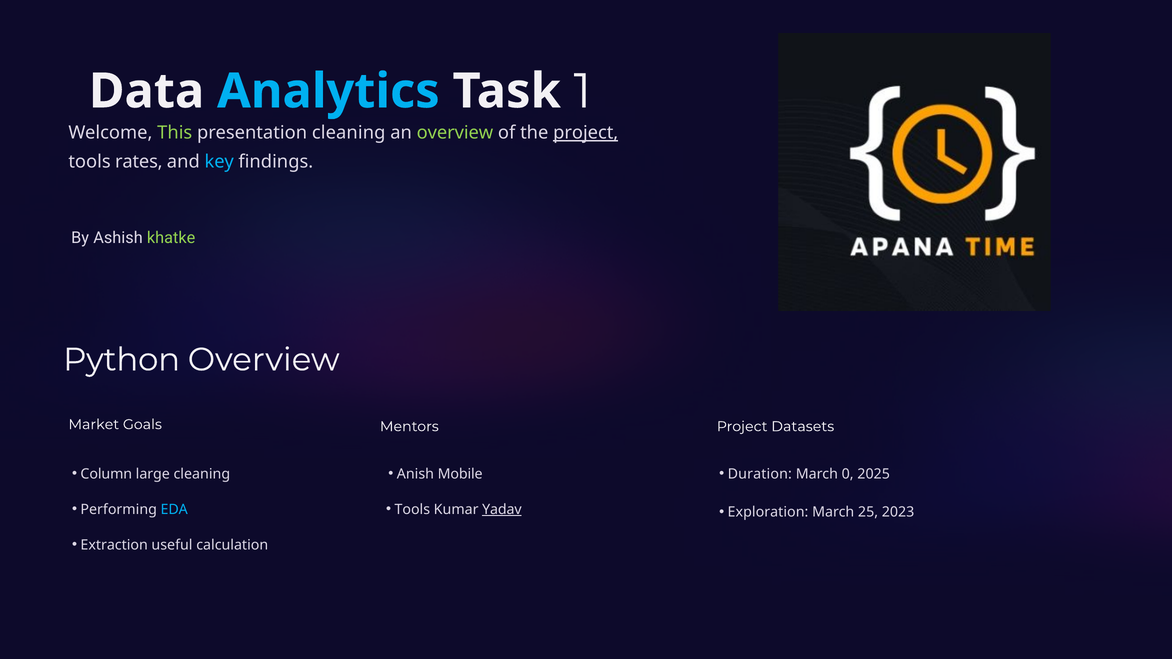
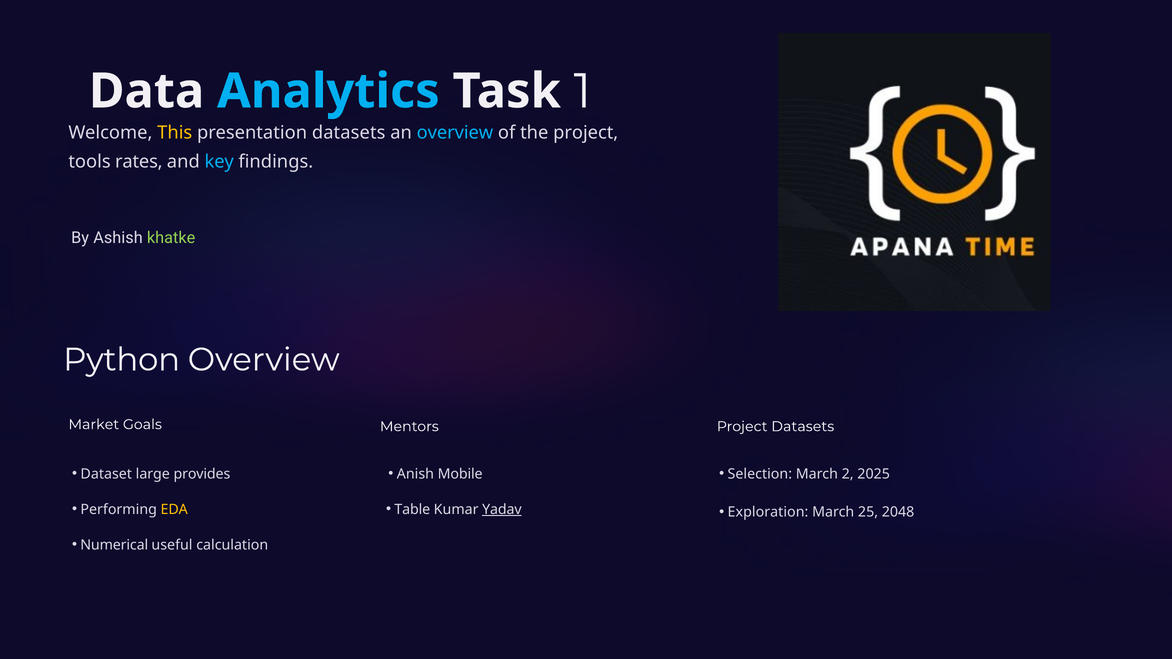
This colour: light green -> yellow (175, 133)
presentation cleaning: cleaning -> datasets (349, 133)
overview colour: light green -> light blue (455, 133)
project underline: present -> none (586, 133)
Column: Column -> Dataset (106, 474)
large cleaning: cleaning -> provides (202, 474)
Duration: Duration -> Selection (760, 474)
0: 0 -> 2 (848, 474)
EDA colour: light blue -> yellow (174, 510)
Tools: Tools -> Table (412, 510)
2023: 2023 -> 2048 (898, 512)
Extraction: Extraction -> Numerical (114, 545)
